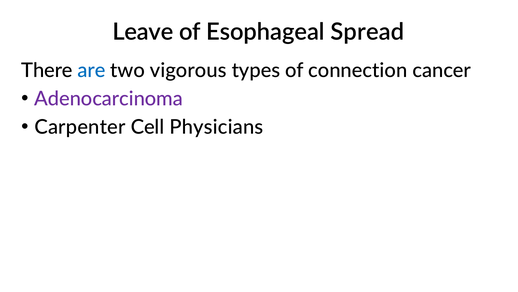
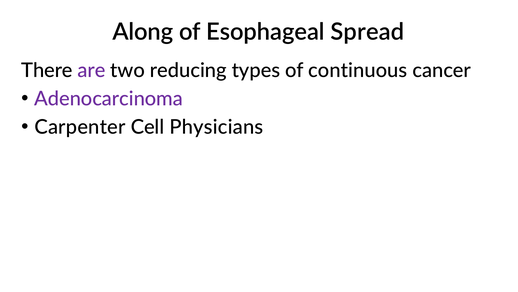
Leave: Leave -> Along (143, 32)
are colour: blue -> purple (92, 71)
vigorous: vigorous -> reducing (188, 71)
connection: connection -> continuous (358, 71)
